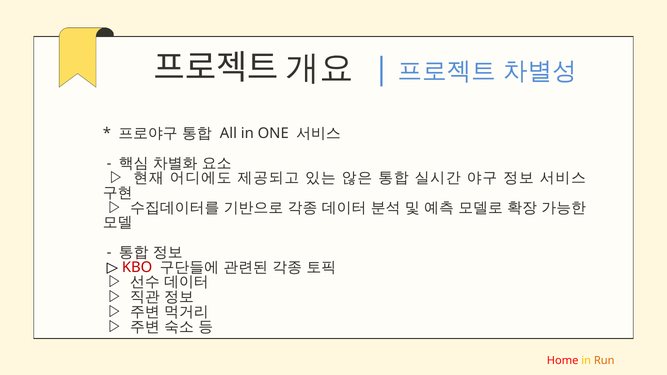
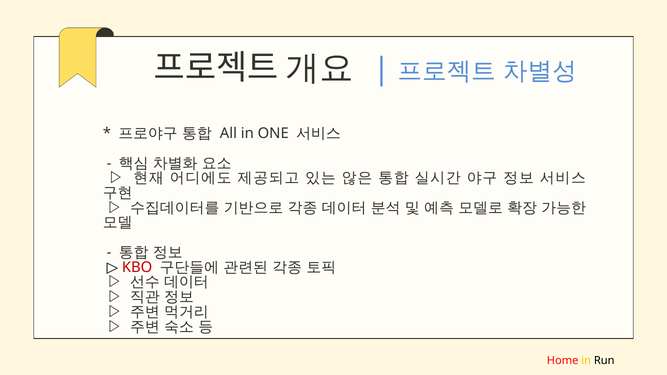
Run colour: orange -> black (604, 361)
